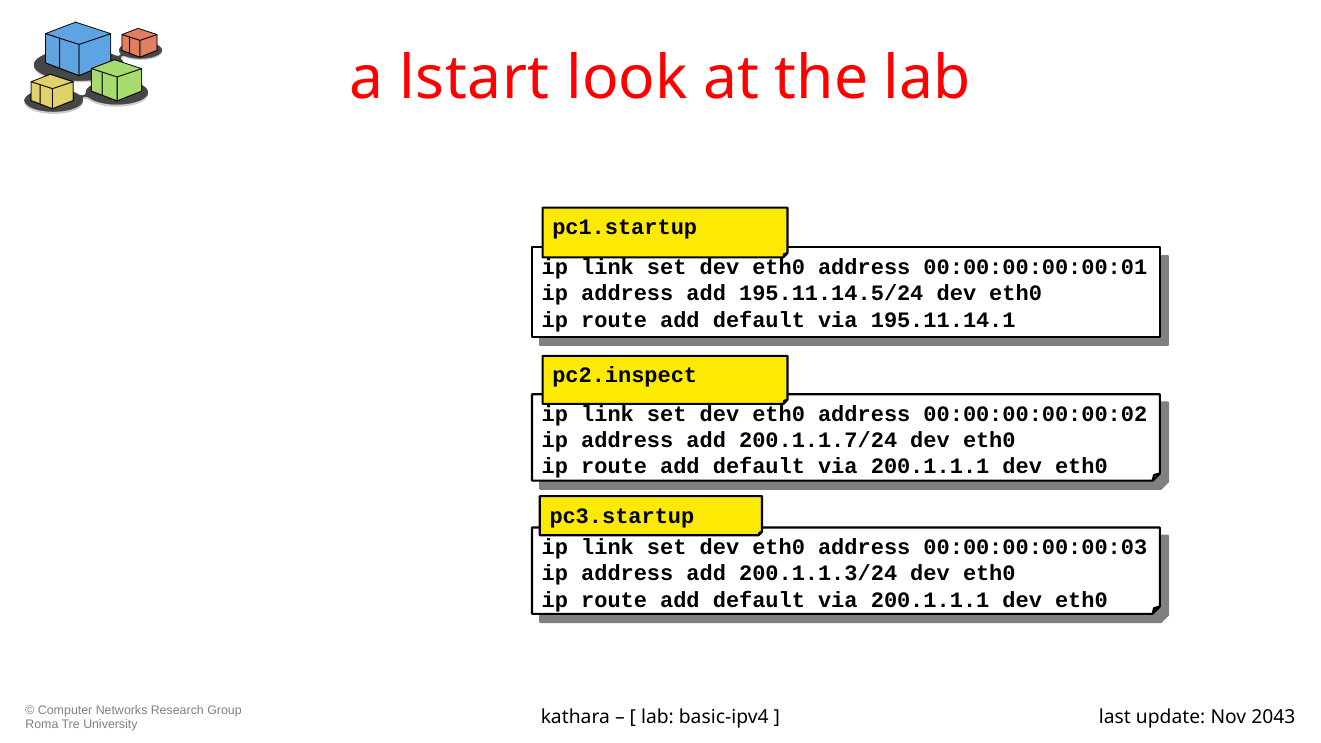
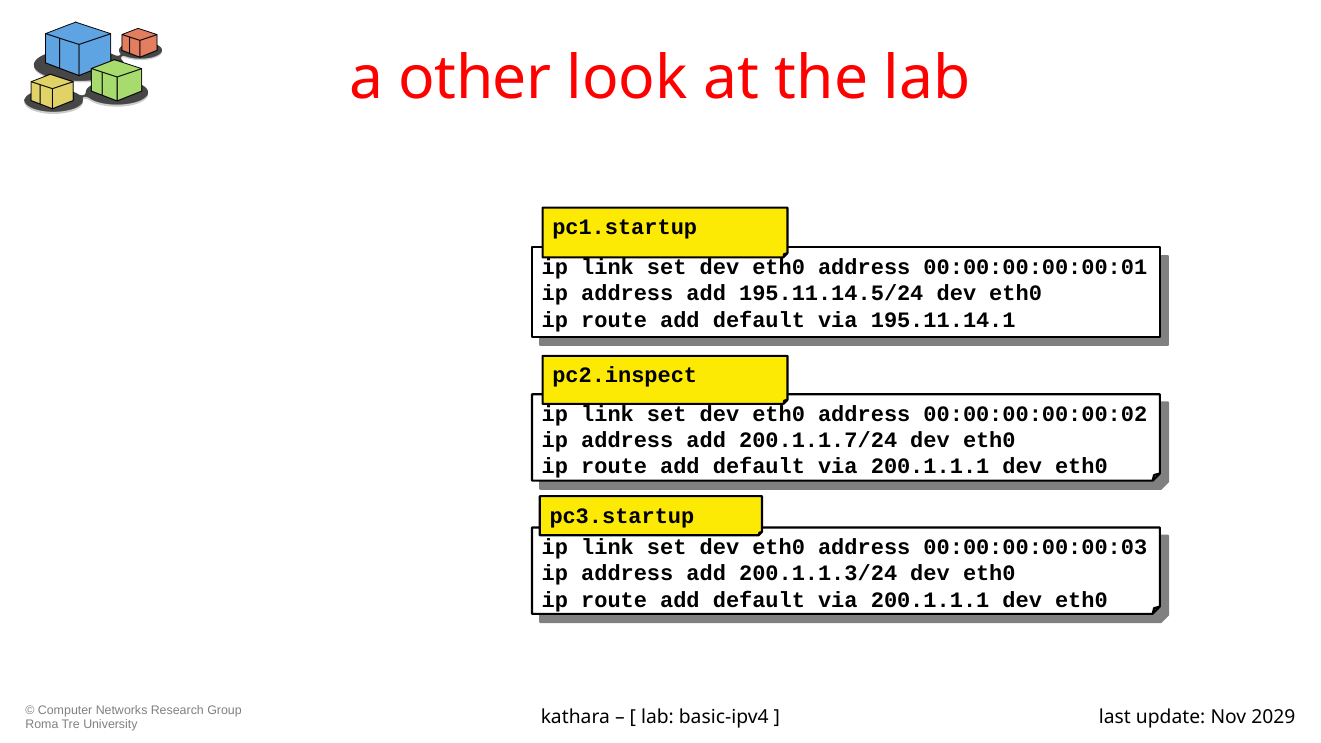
lstart: lstart -> other (475, 79)
2043: 2043 -> 2029 (1273, 717)
